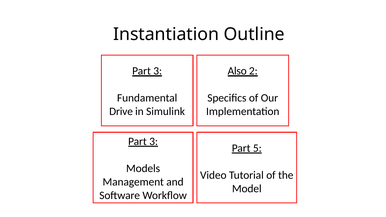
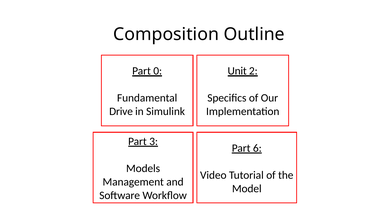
Instantiation: Instantiation -> Composition (166, 34)
3: 3 -> 0 (158, 71)
Also: Also -> Unit (237, 71)
5: 5 -> 6 (257, 148)
